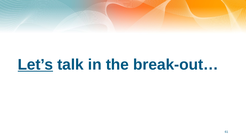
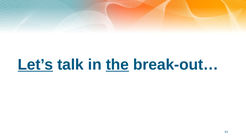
the underline: none -> present (117, 65)
